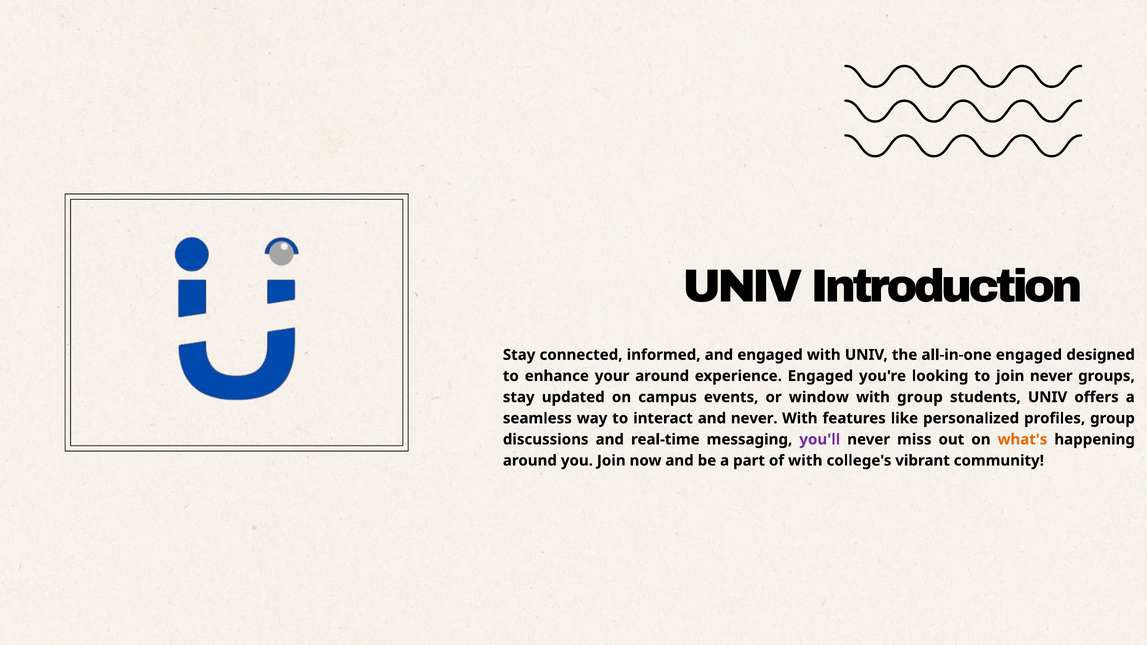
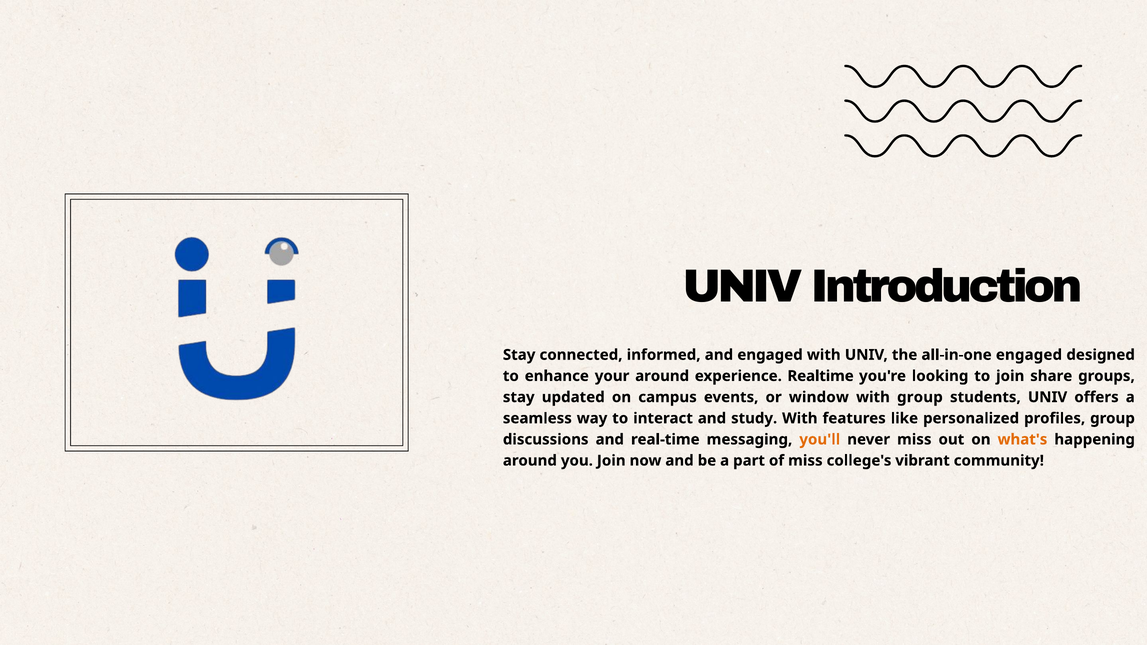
experience Engaged: Engaged -> Realtime (821, 376)
join never: never -> share (1051, 376)
and never: never -> study (754, 418)
you'll colour: purple -> orange (820, 440)
of with: with -> miss (805, 461)
